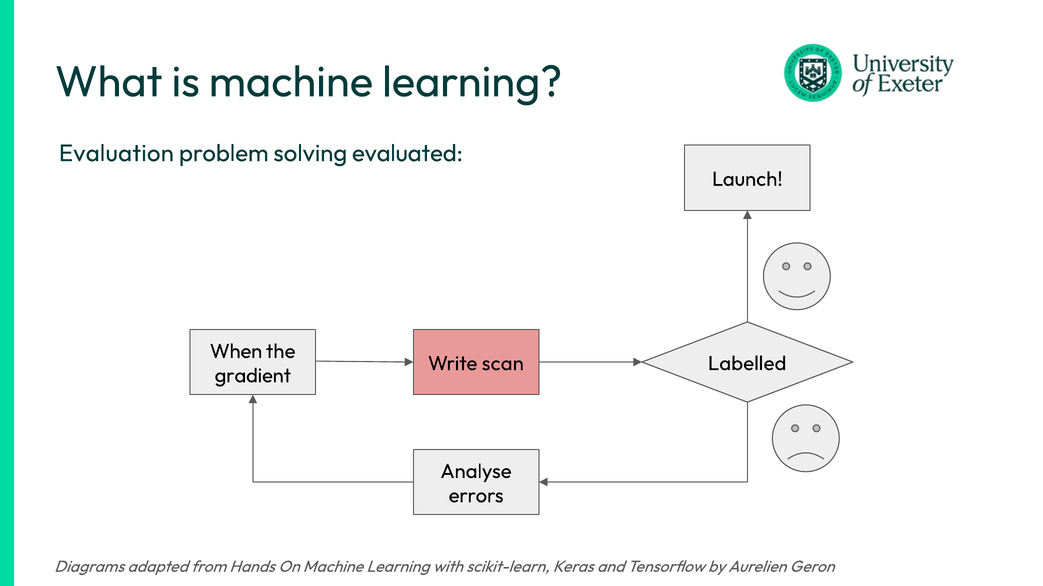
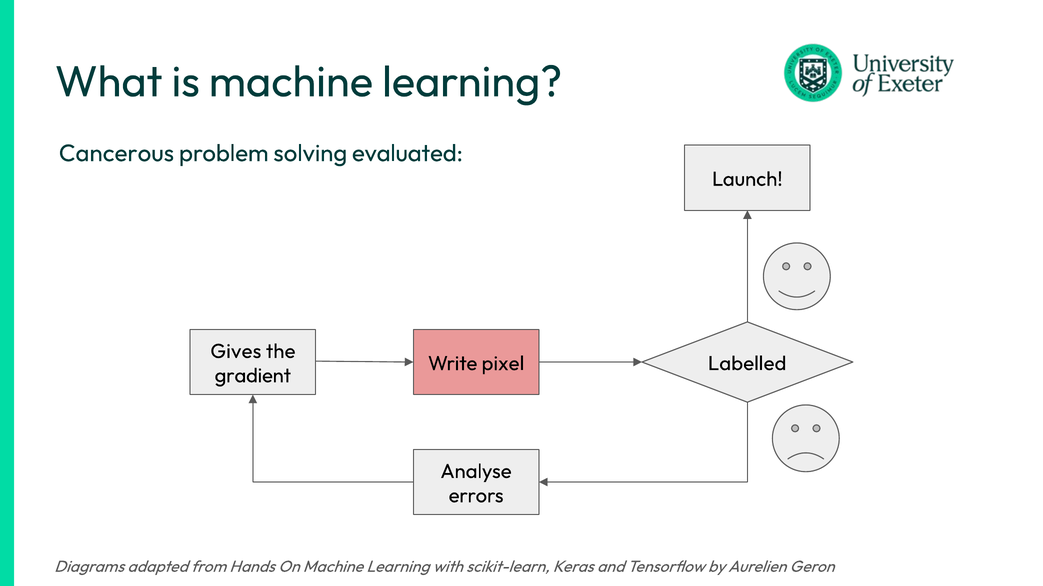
Evaluation: Evaluation -> Cancerous (116, 153)
When: When -> Gives (236, 352)
scan: scan -> pixel (503, 364)
